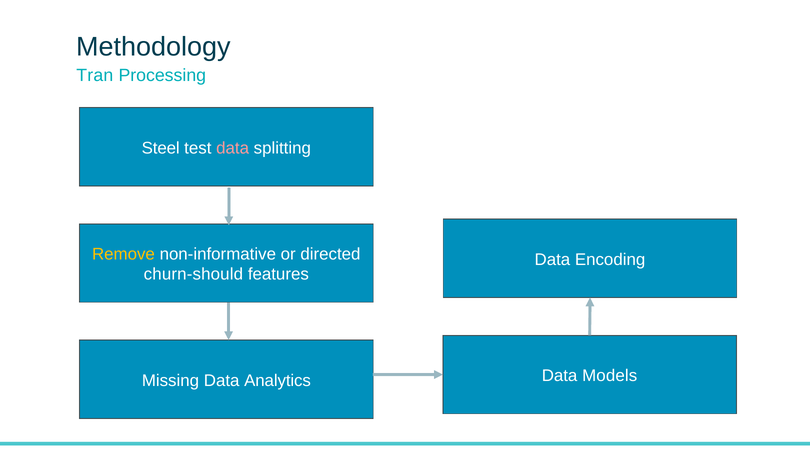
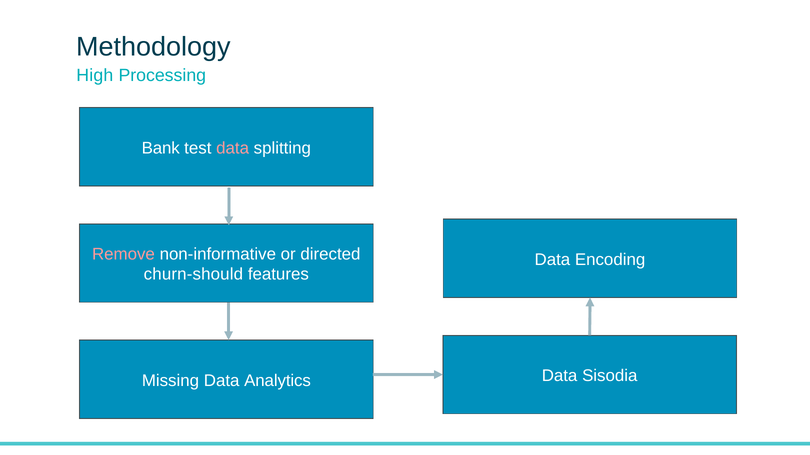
Tran: Tran -> High (95, 76)
Steel: Steel -> Bank (161, 148)
Remove colour: yellow -> pink (123, 254)
Models: Models -> Sisodia (610, 376)
